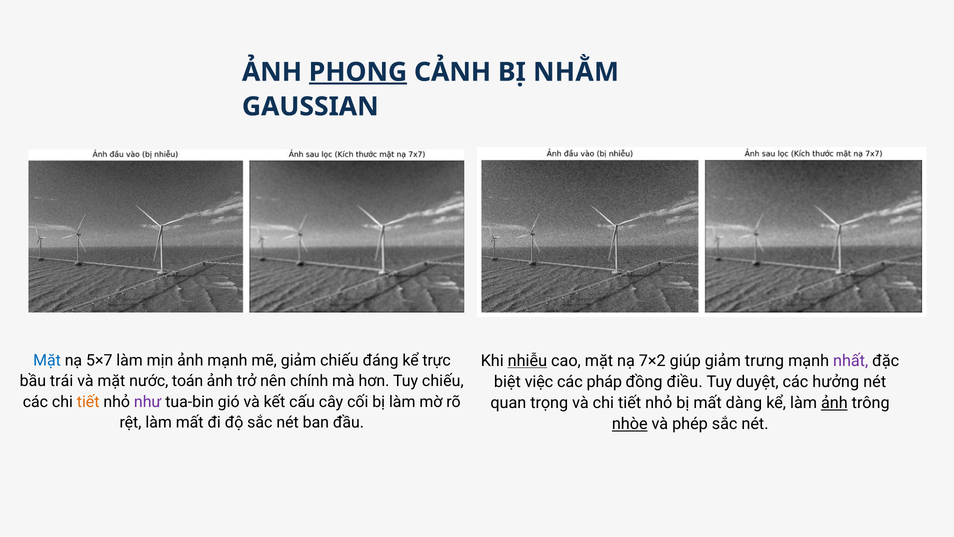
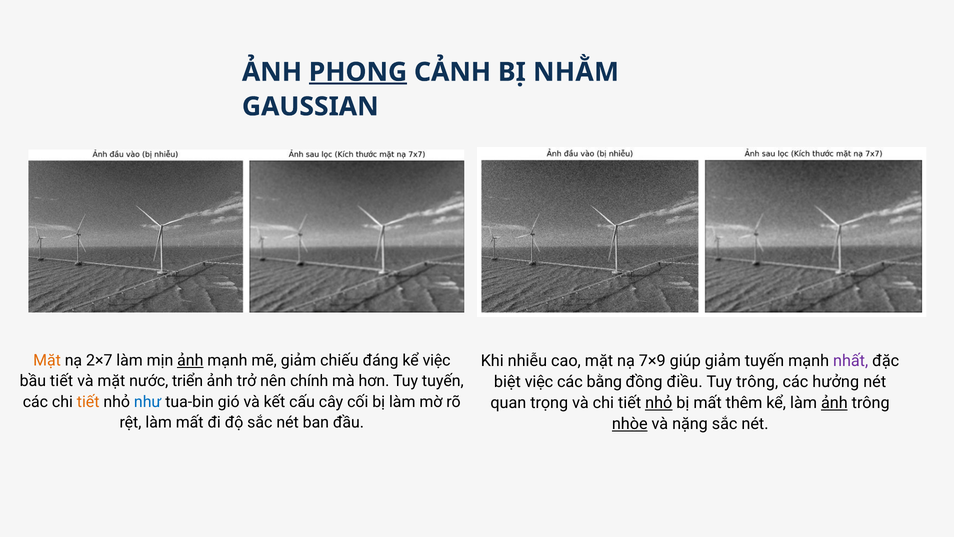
Mặt colour: blue -> orange (47, 360)
5×7: 5×7 -> 2×7 (99, 360)
ảnh underline: none -> present (190, 360)
kể trực: trực -> việc (437, 360)
nhiễu underline: present -> none (527, 361)
7×2: 7×2 -> 7×9 (652, 361)
giảm trưng: trưng -> tuyến (764, 361)
bầu trái: trái -> tiết (62, 381)
toán: toán -> triển (188, 381)
Tuy chiếu: chiếu -> tuyến (443, 381)
pháp: pháp -> bằng (604, 382)
Tuy duyệt: duyệt -> trông (757, 382)
như colour: purple -> blue (148, 402)
nhỏ underline: none -> present (659, 403)
dàng: dàng -> thêm (744, 403)
phép: phép -> nặng (690, 424)
